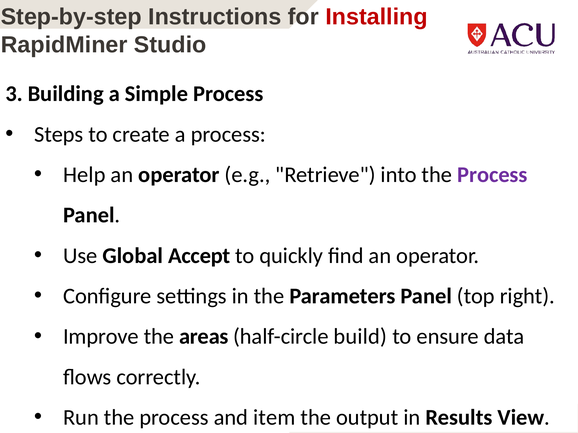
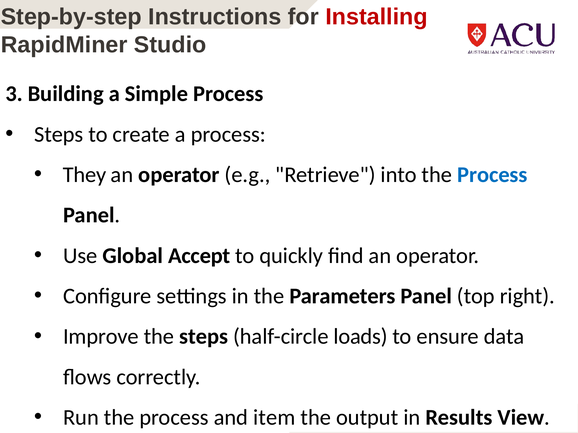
Help: Help -> They (84, 175)
Process colour: purple -> blue (492, 175)
the areas: areas -> steps (204, 337)
build: build -> loads (361, 337)
